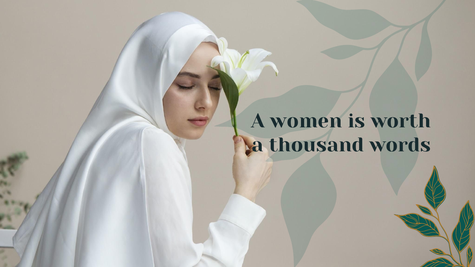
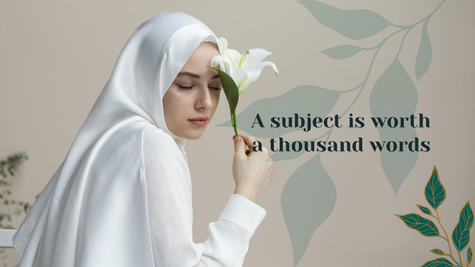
women: women -> subject (306, 121)
